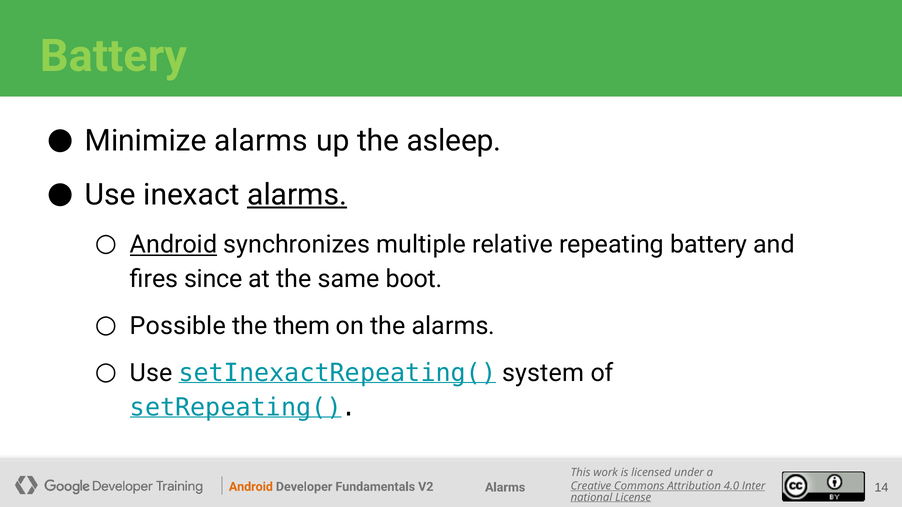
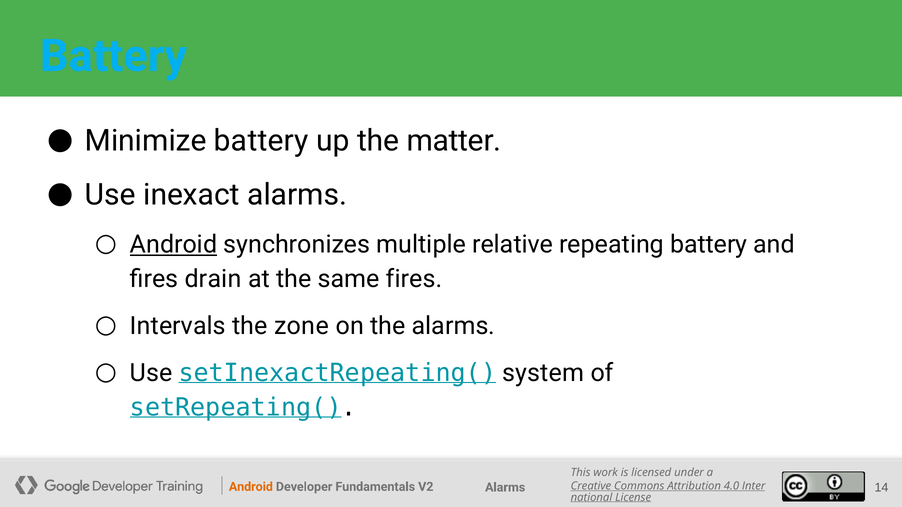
Battery colour: light green -> light blue (113, 56)
Minimize alarms: alarms -> battery (261, 141)
asleep: asleep -> matter (454, 141)
alarms underline: present -> none (297, 195)
since: since -> drain (213, 279)
same boot: boot -> fires (414, 279)
Possible: Possible -> Intervals (178, 326)
them: them -> zone (302, 326)
